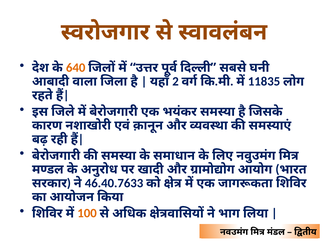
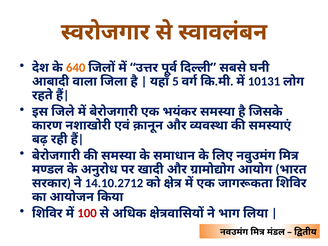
2: 2 -> 5 (175, 81)
11835: 11835 -> 10131 (264, 81)
46.40.7633: 46.40.7633 -> 14.10.2712 (114, 183)
100 colour: orange -> red (87, 213)
